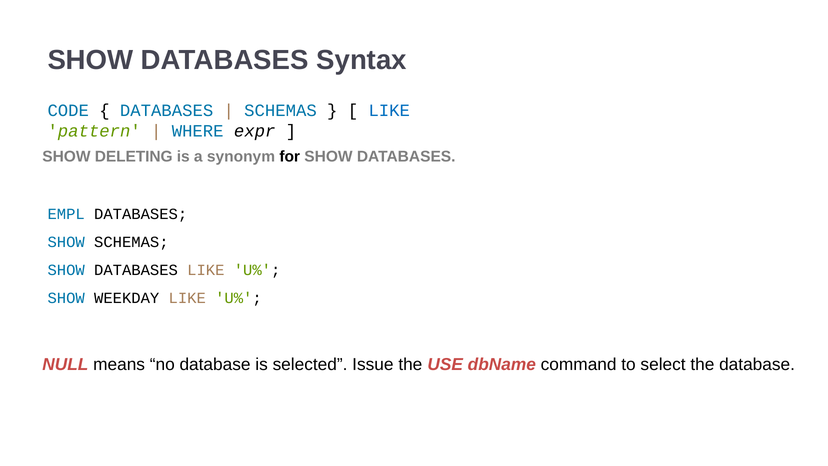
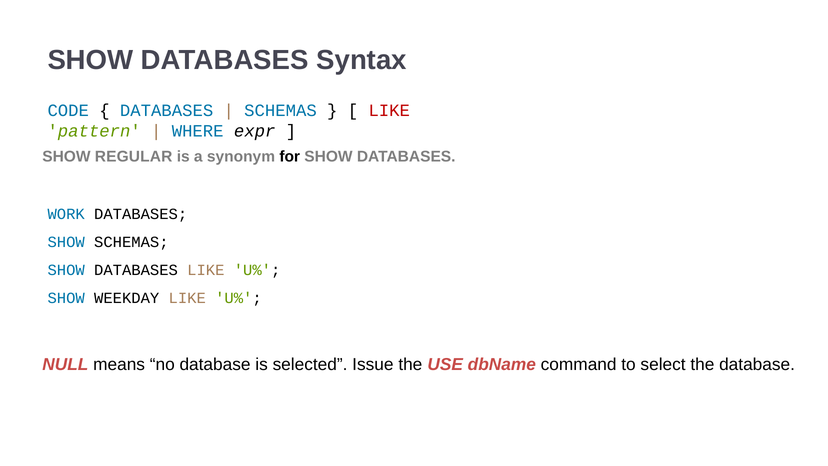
LIKE colour: blue -> red (389, 110)
DELETING: DELETING -> REGULAR (134, 156)
EMPL: EMPL -> WORK (66, 214)
